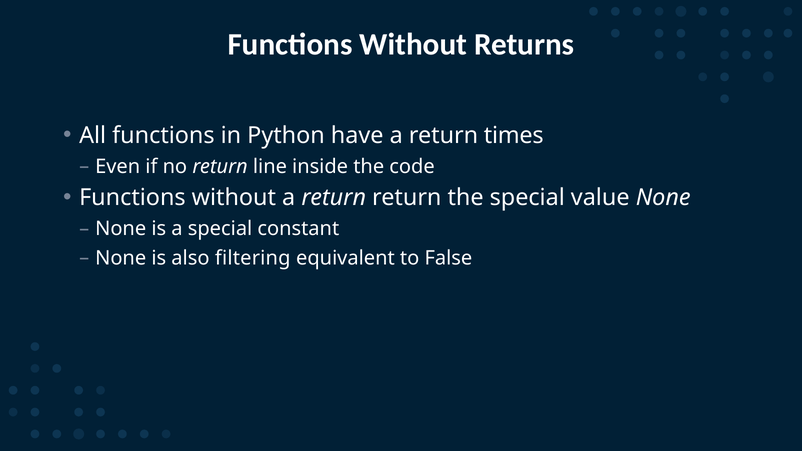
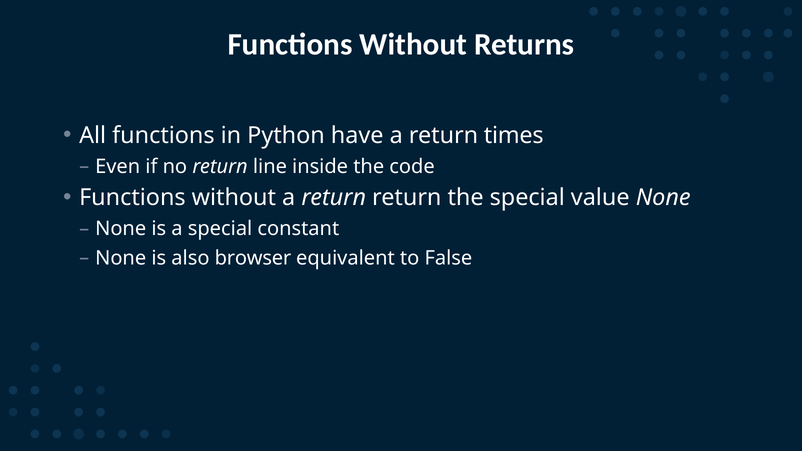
filtering: filtering -> browser (253, 258)
